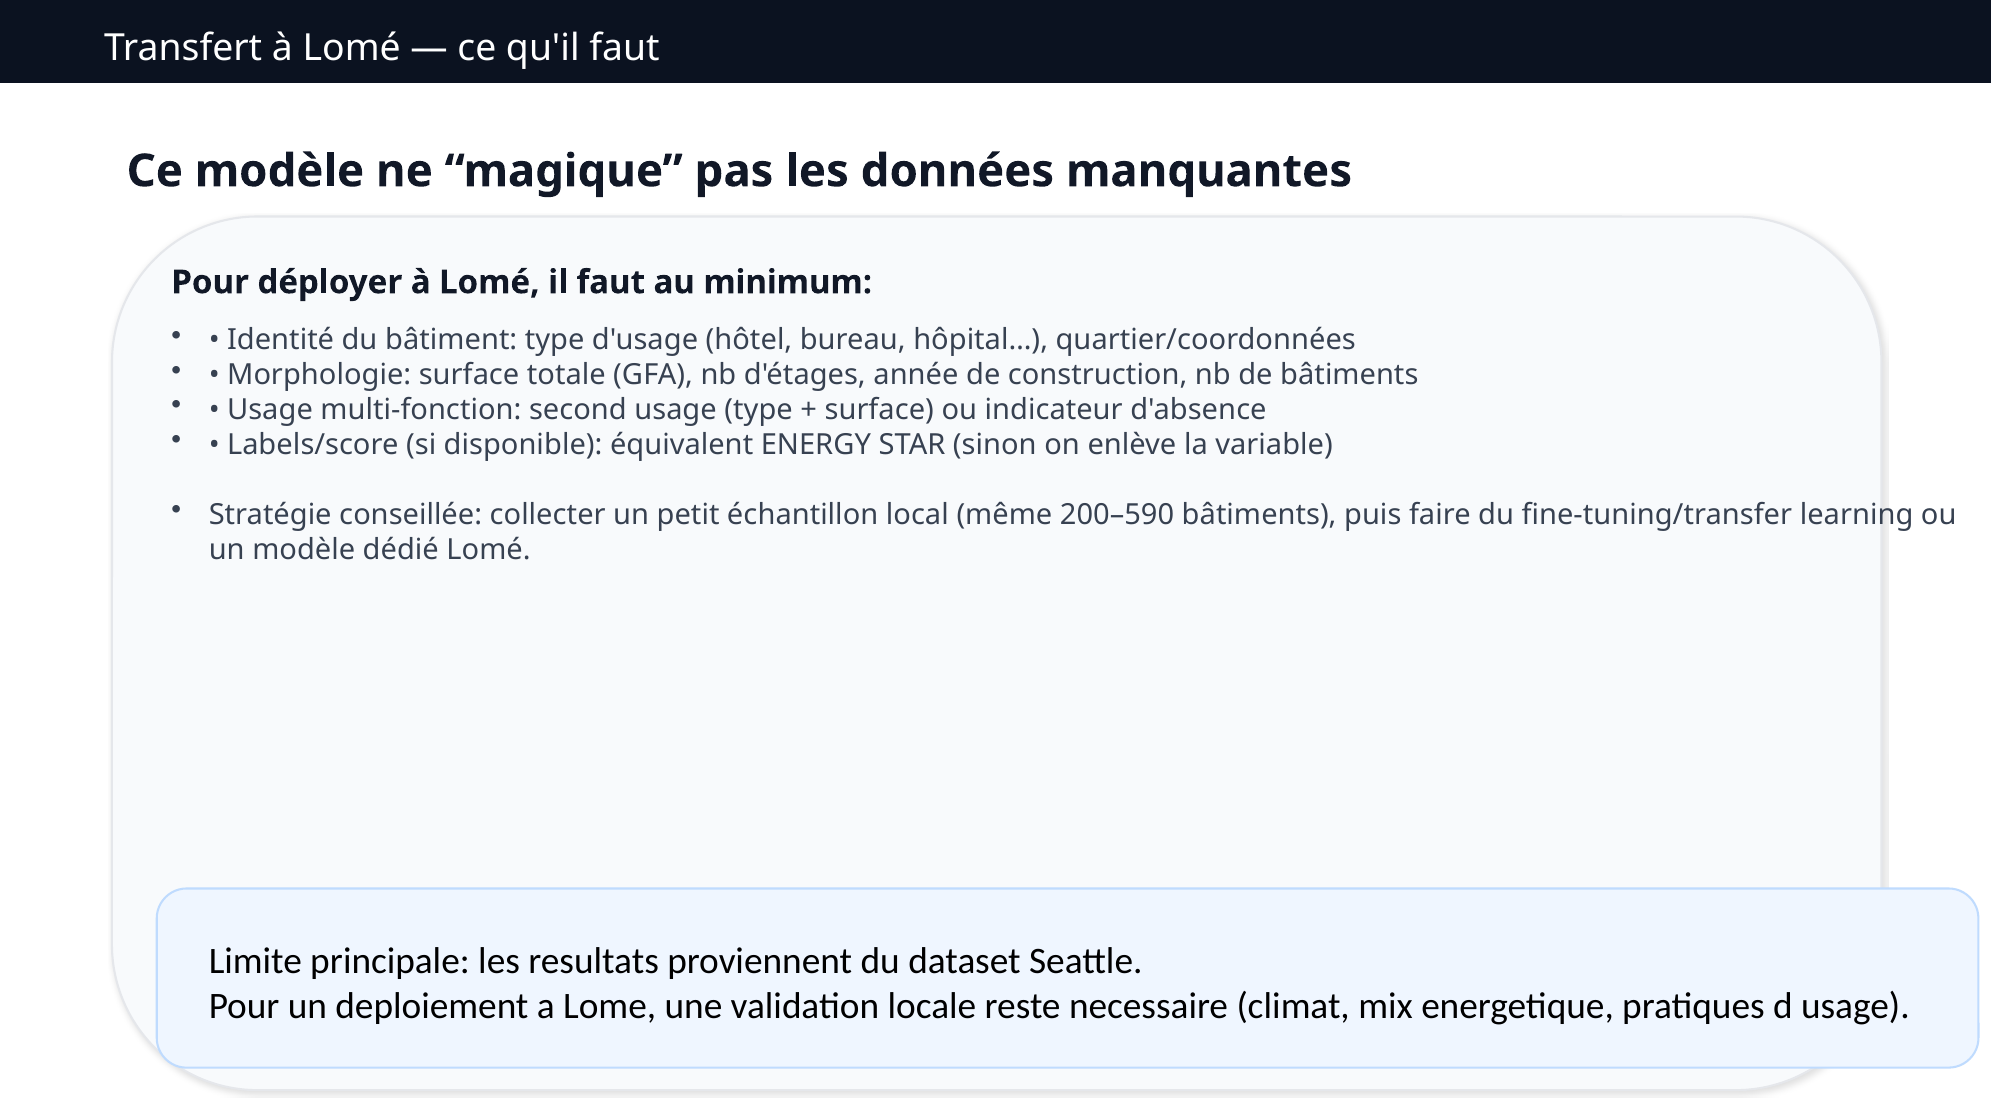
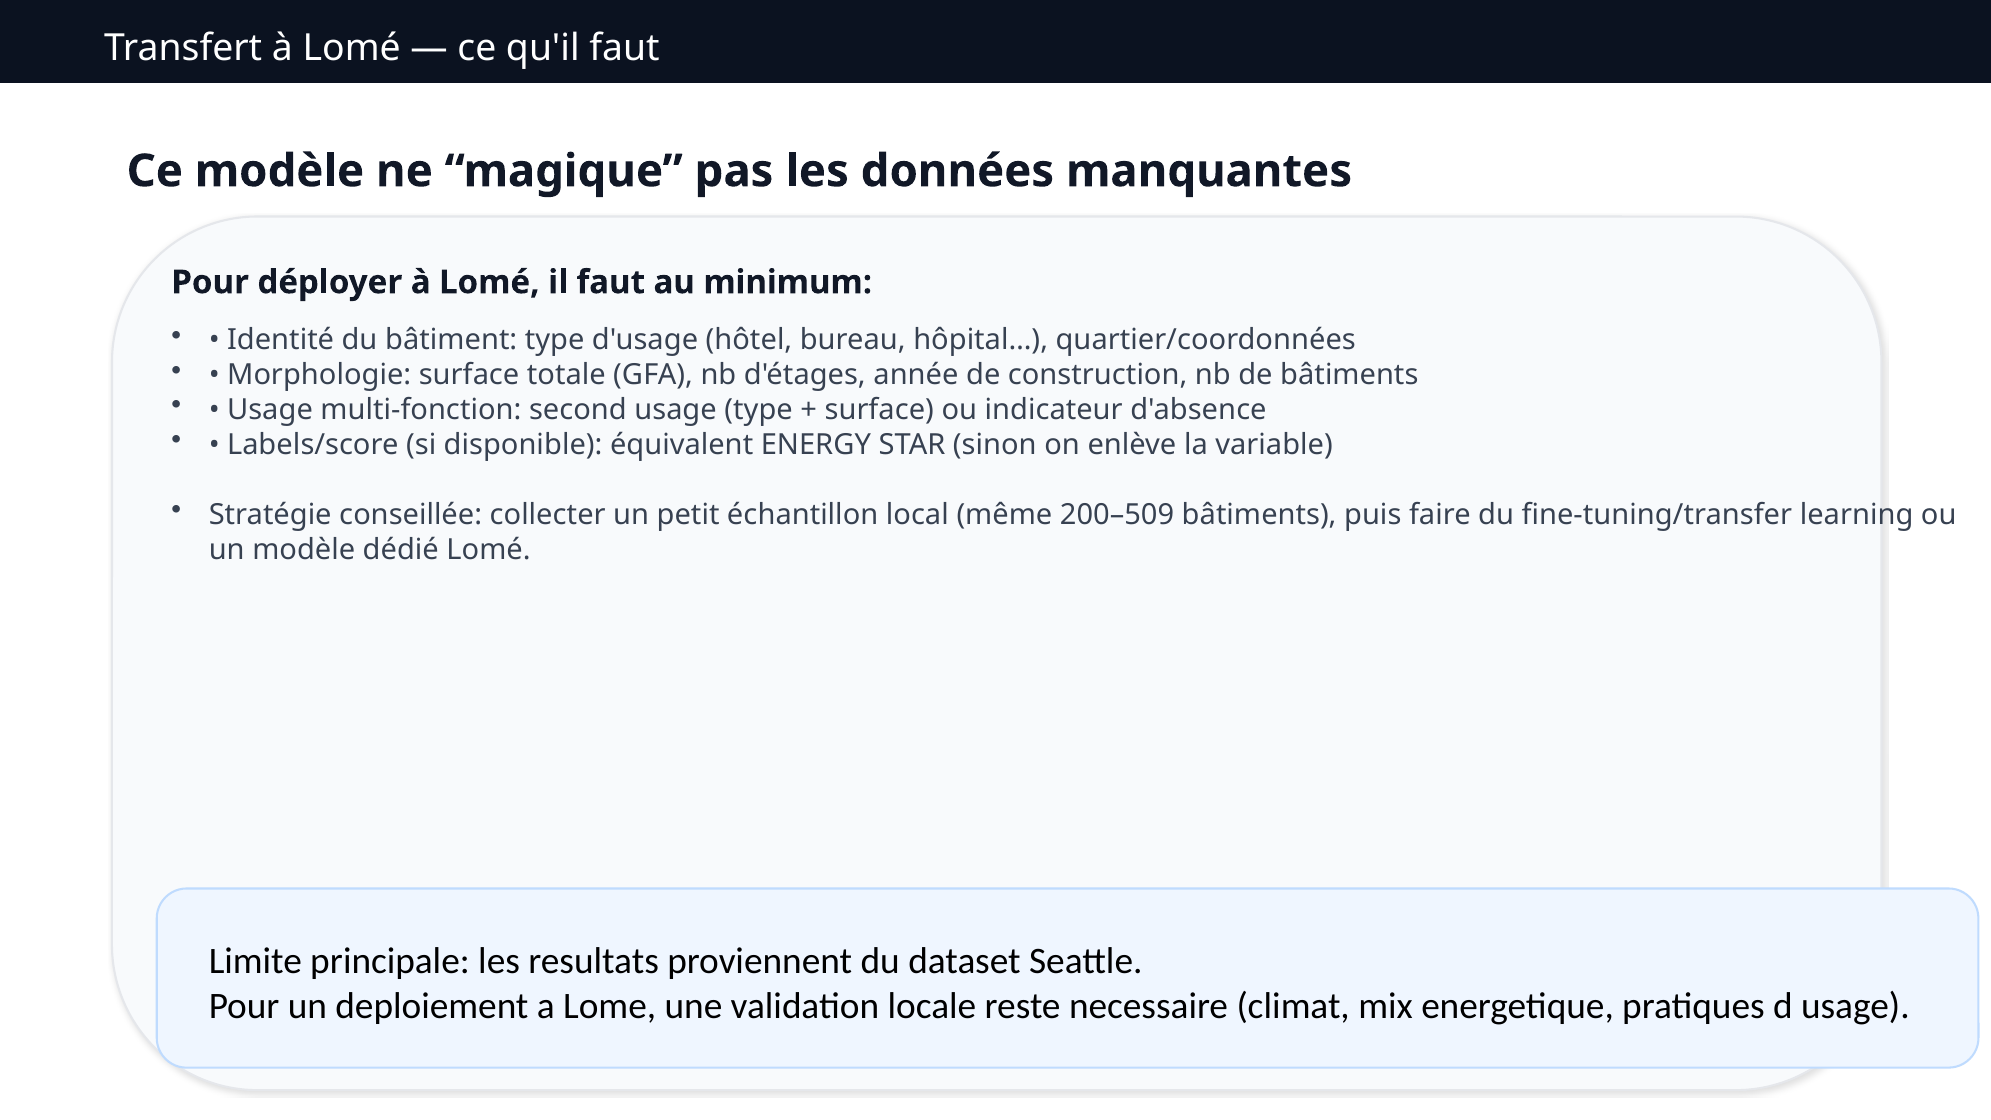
200–590: 200–590 -> 200–509 (1117, 515)
